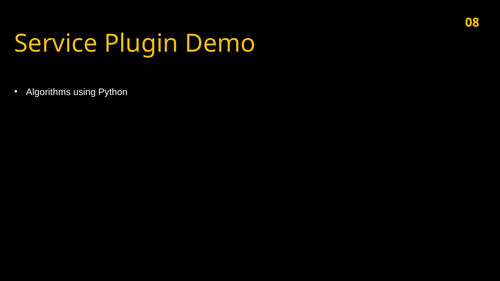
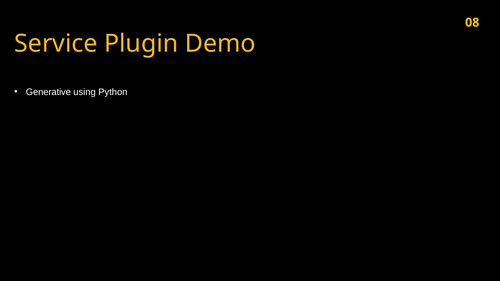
Algorithms: Algorithms -> Generative (48, 92)
